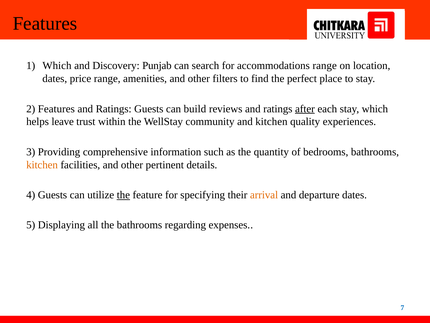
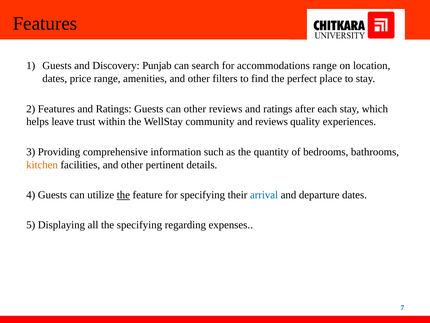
Which: Which -> Guests (57, 66)
can build: build -> other (195, 109)
after underline: present -> none (305, 109)
and kitchen: kitchen -> reviews (272, 122)
arrival colour: orange -> blue (264, 195)
the bathrooms: bathrooms -> specifying (139, 225)
